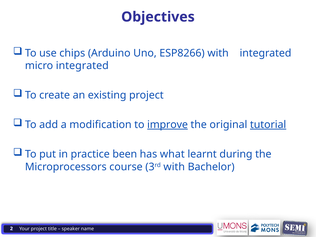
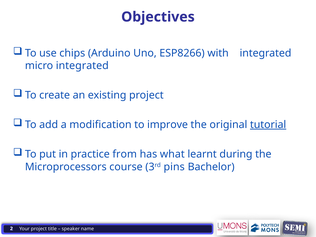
improve underline: present -> none (168, 125)
been: been -> from (125, 154)
3rd with: with -> pins (174, 167)
